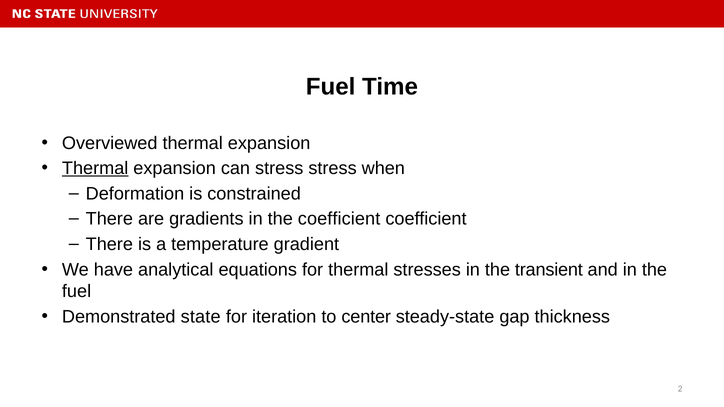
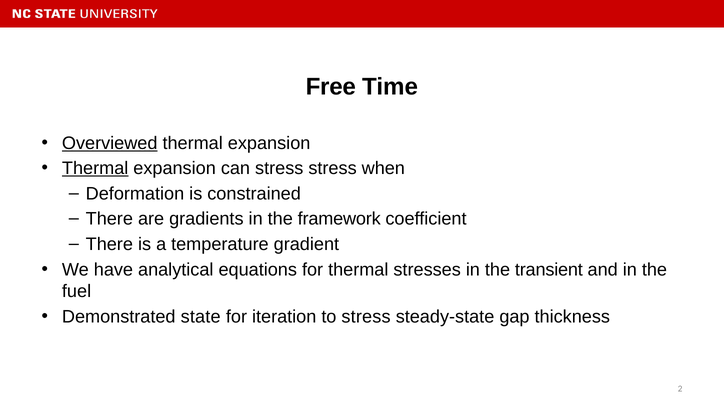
Fuel: Fuel -> Free (331, 87)
Overviewed underline: none -> present (110, 143)
the coefficient: coefficient -> framework (339, 219)
to center: center -> stress (366, 317)
